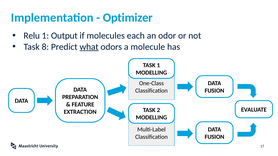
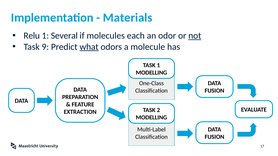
Optimizer: Optimizer -> Materials (128, 18)
Output: Output -> Several (64, 36)
not underline: none -> present (195, 36)
8: 8 -> 9 (45, 47)
